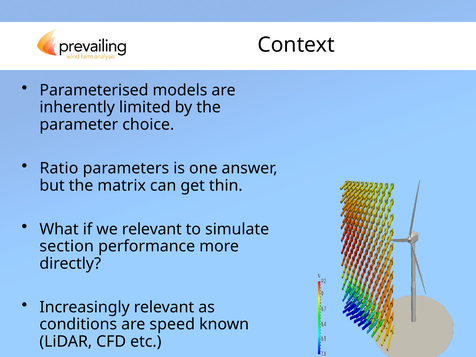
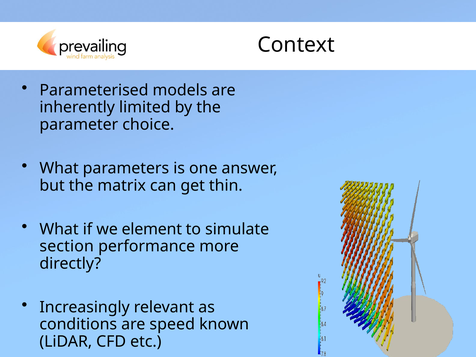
Ratio: Ratio -> What (59, 168)
we relevant: relevant -> element (152, 229)
